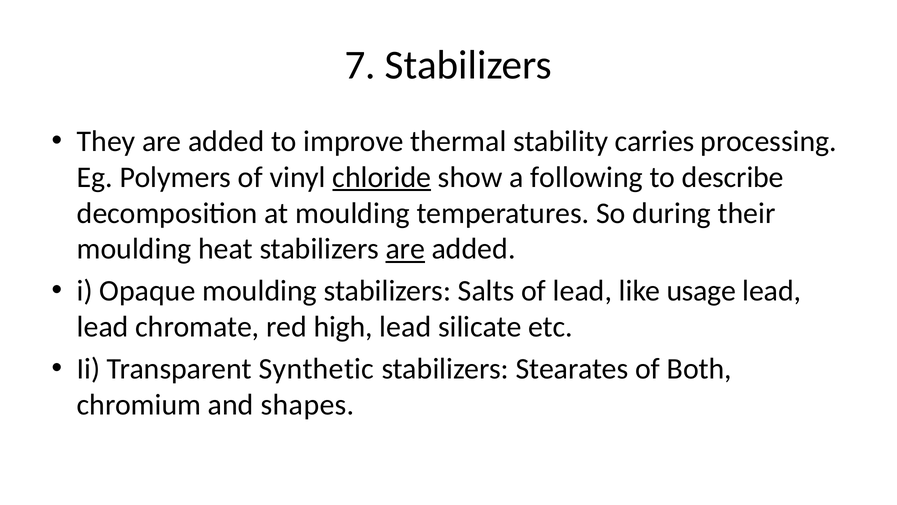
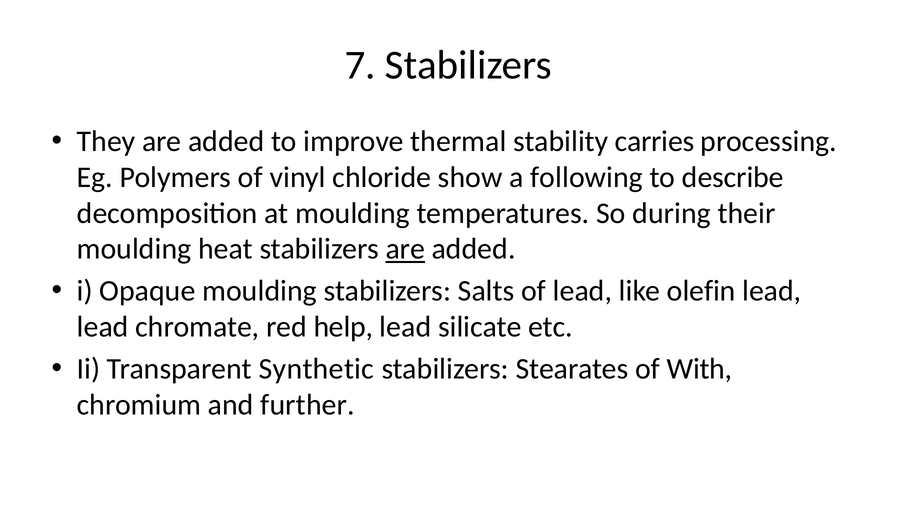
chloride underline: present -> none (382, 177)
usage: usage -> olefin (701, 291)
high: high -> help (343, 327)
Both: Both -> With (699, 369)
shapes: shapes -> further (308, 405)
